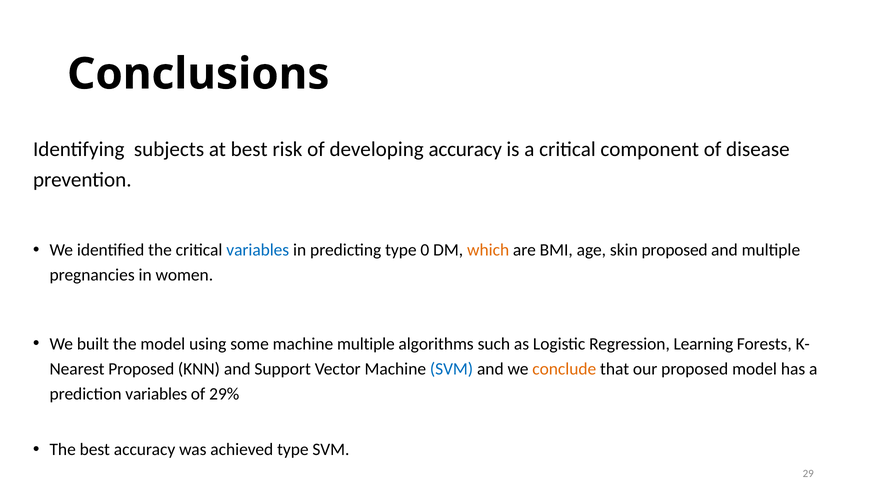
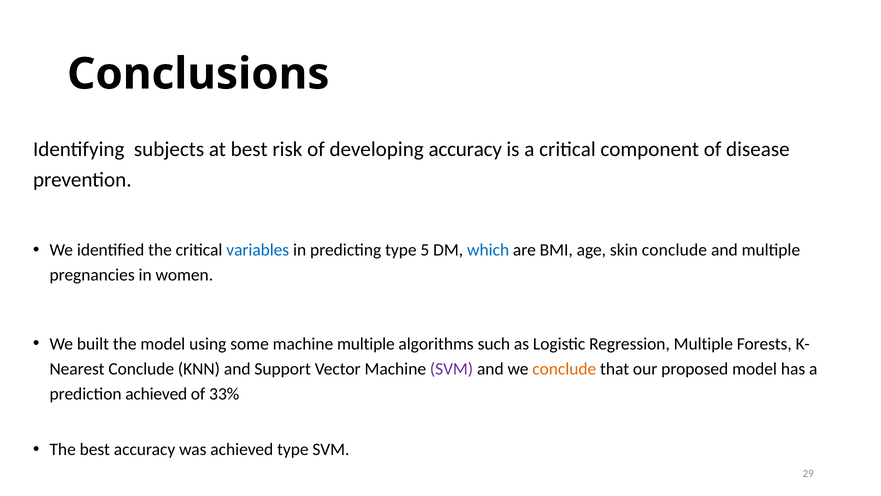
0: 0 -> 5 (425, 250)
which colour: orange -> blue (488, 250)
skin proposed: proposed -> conclude (674, 250)
Regression Learning: Learning -> Multiple (703, 343)
Proposed: Proposed -> Conclude (141, 369)
SVM colour: blue -> purple (452, 369)
prediction variables: variables -> achieved (156, 394)
29%: 29% -> 33% (224, 394)
